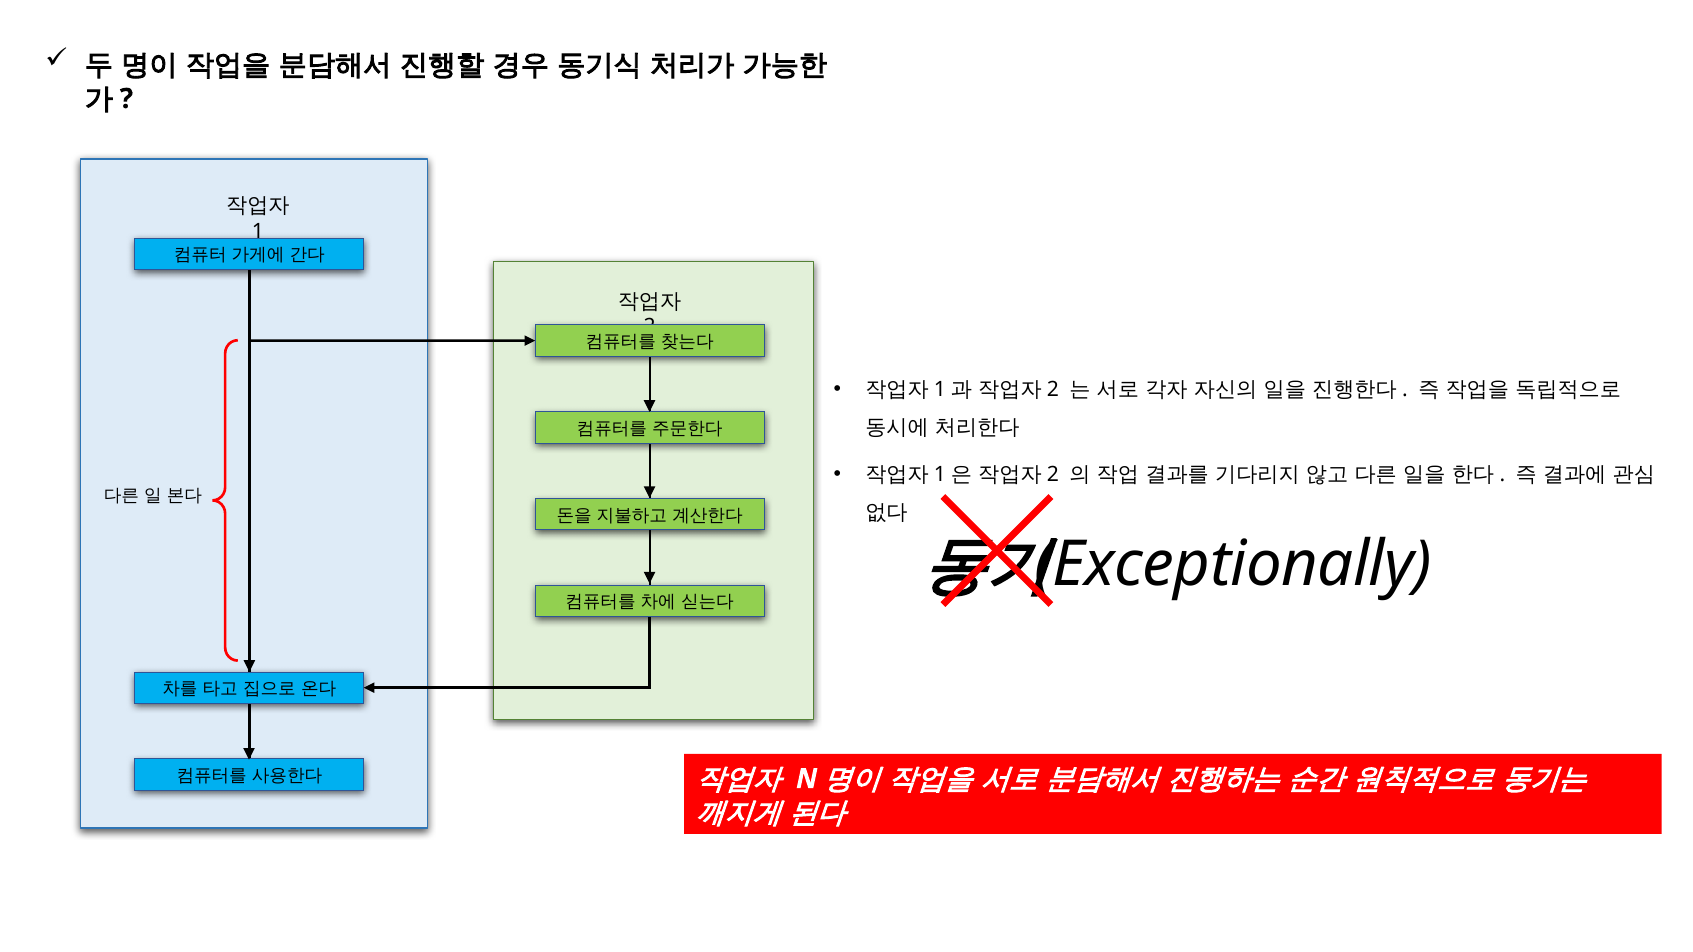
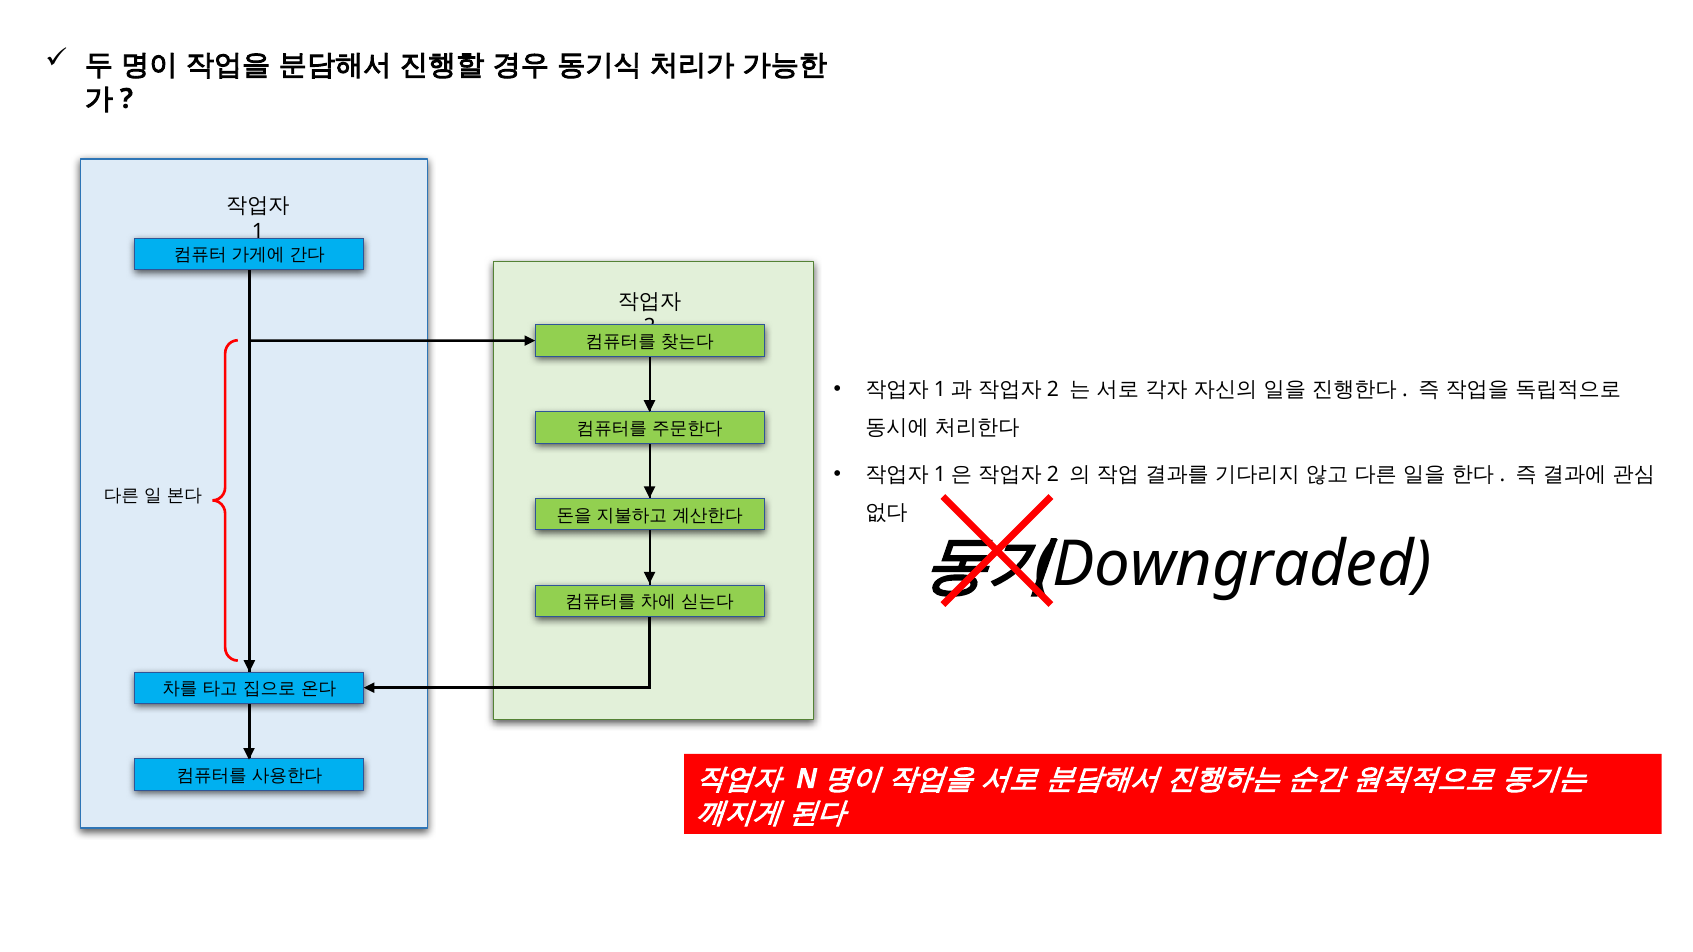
Exceptionally: Exceptionally -> Downgraded (1233, 565)
